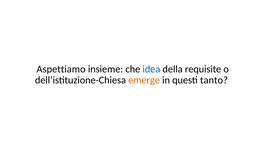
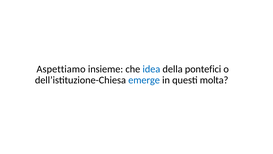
requisite: requisite -> pontefici (203, 69)
emerge colour: orange -> blue (144, 80)
tanto: tanto -> molta (214, 80)
